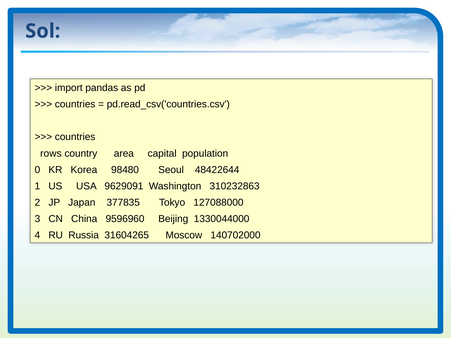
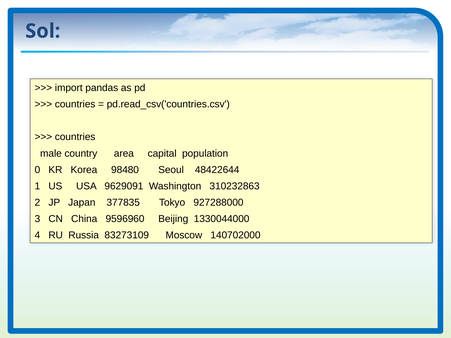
rows: rows -> male (51, 153)
127088000: 127088000 -> 927288000 (218, 203)
31604265: 31604265 -> 83273109 (127, 236)
